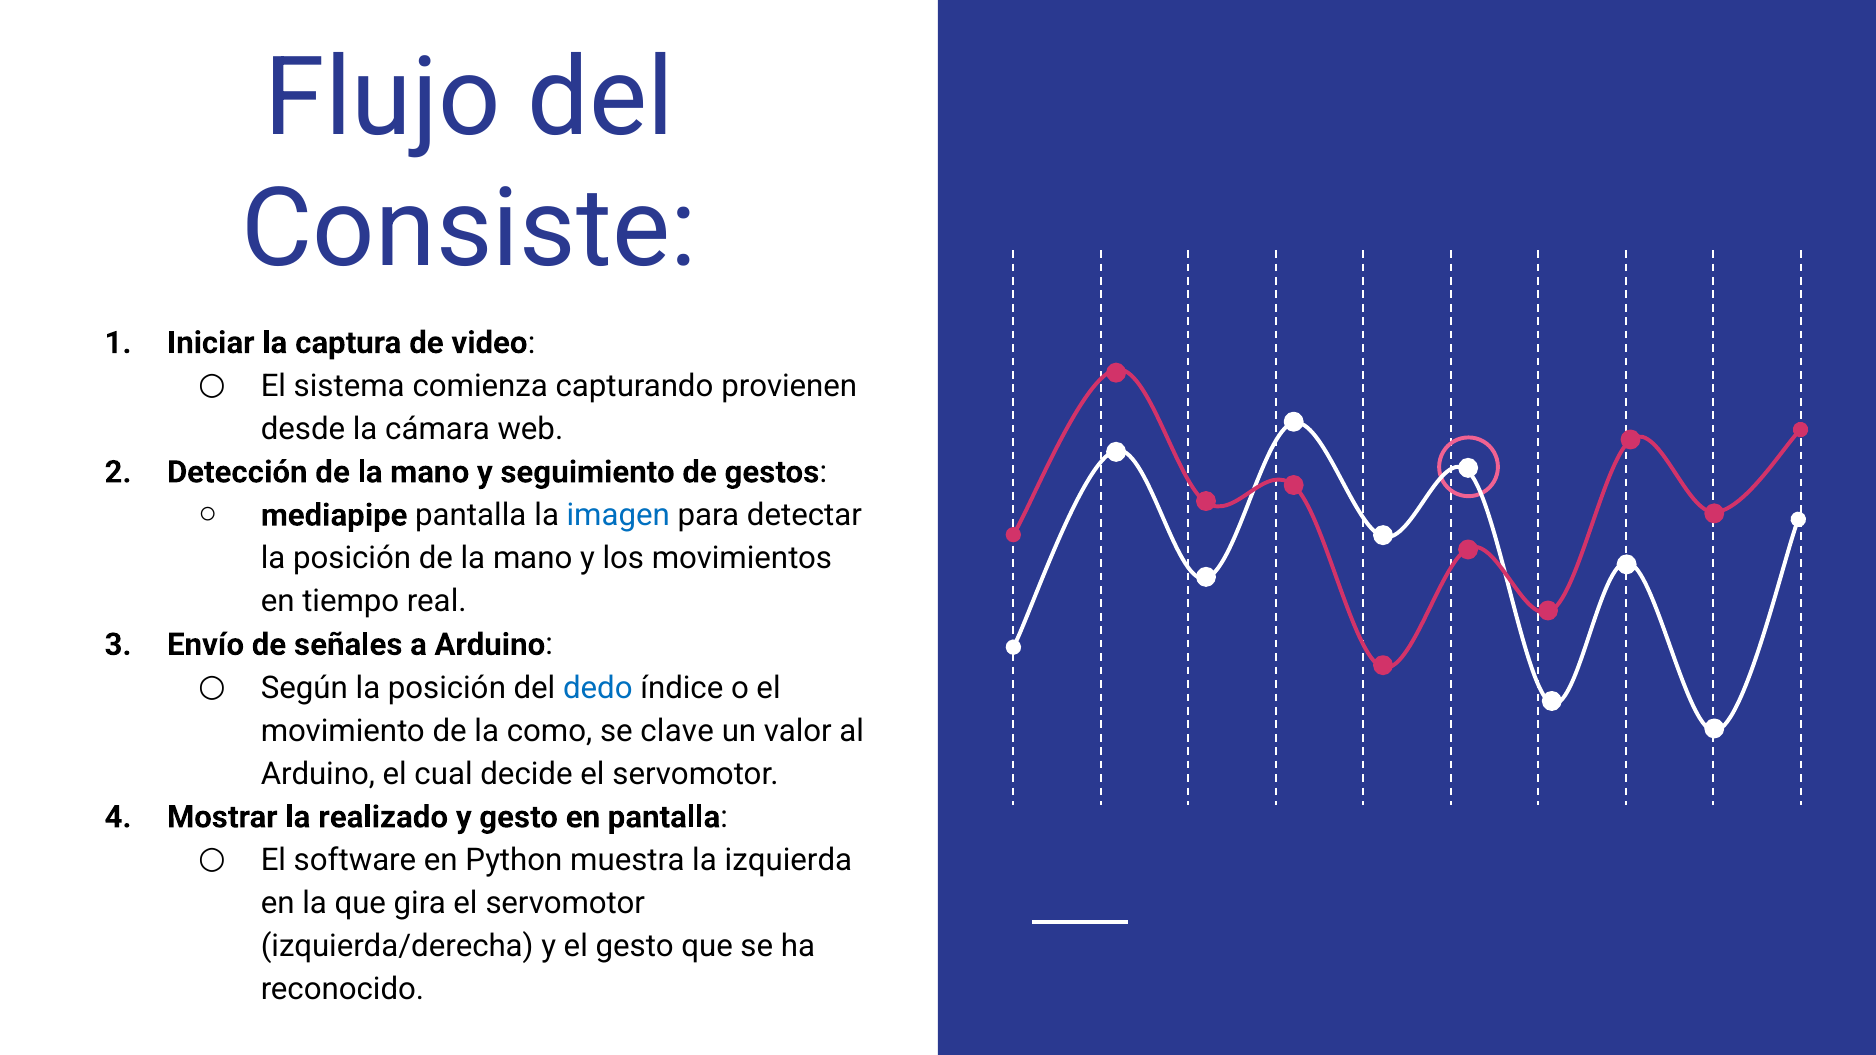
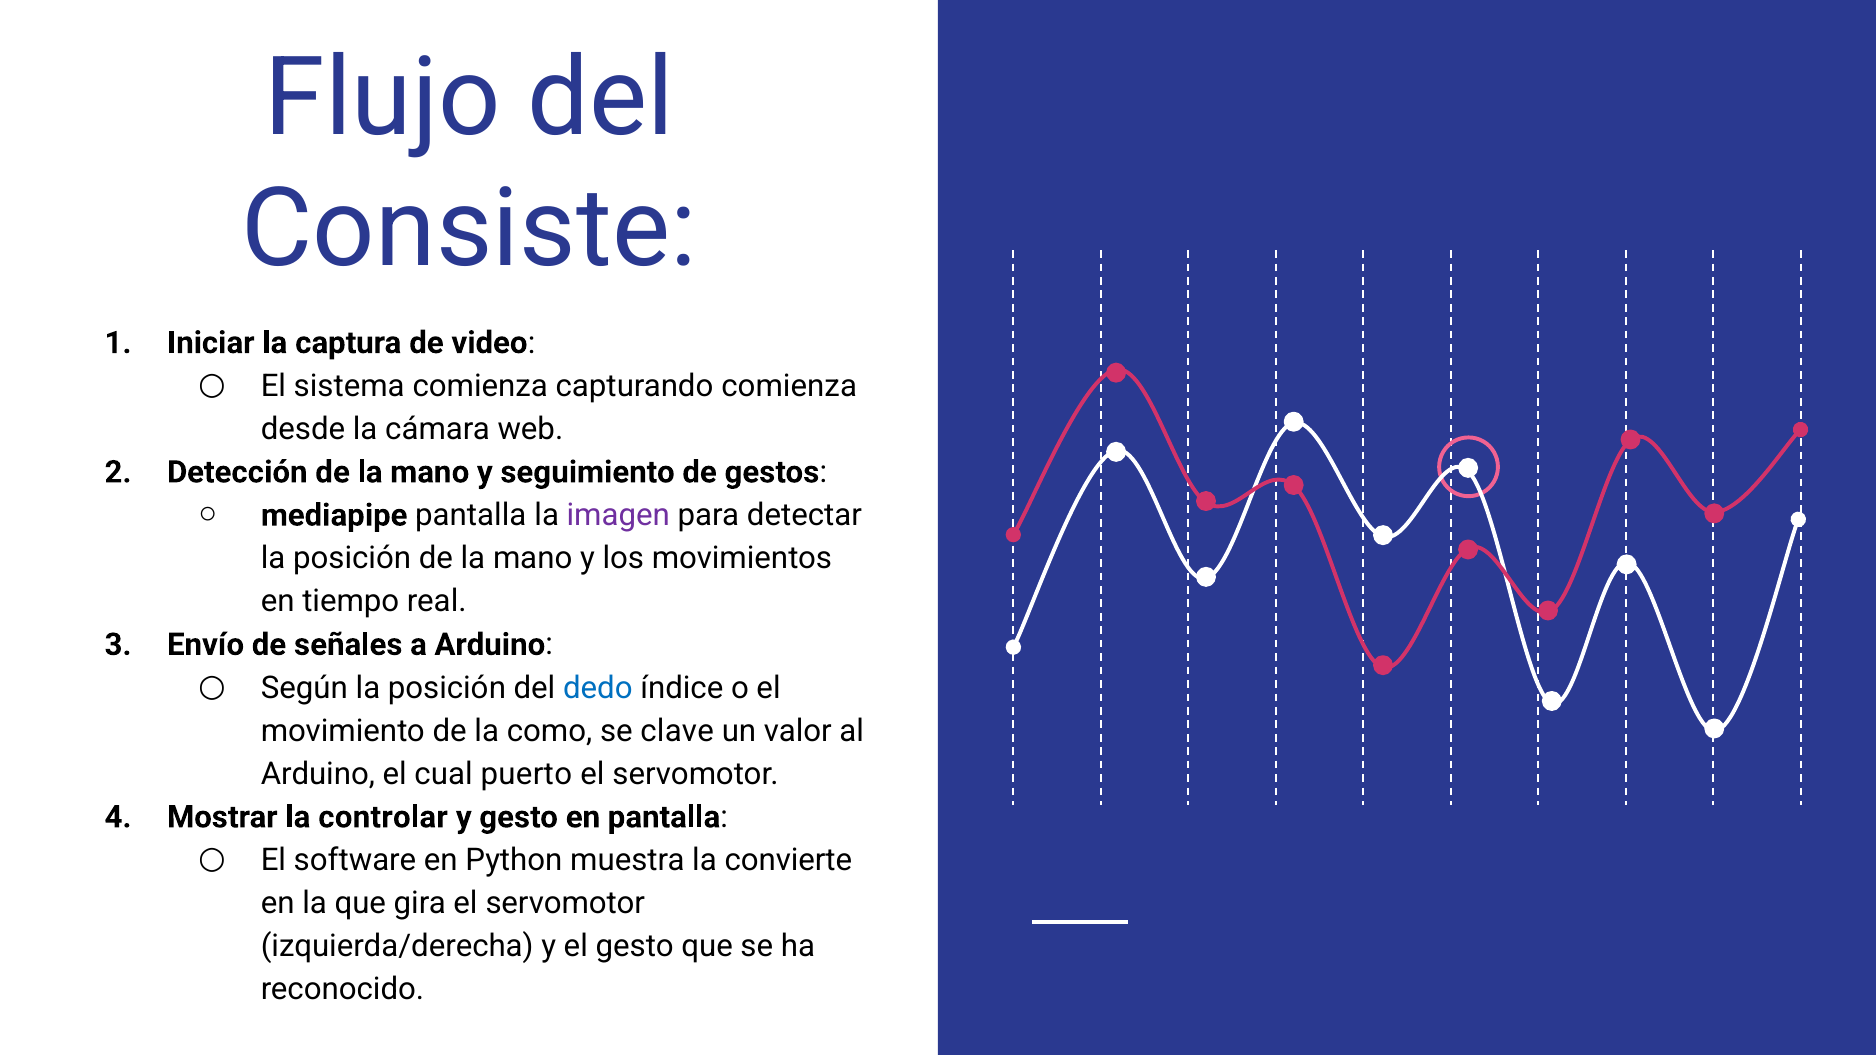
capturando provienen: provienen -> comienza (789, 386)
imagen colour: blue -> purple (618, 515)
decide: decide -> puerto (526, 774)
realizado: realizado -> controlar (383, 817)
izquierda: izquierda -> convierte (788, 860)
